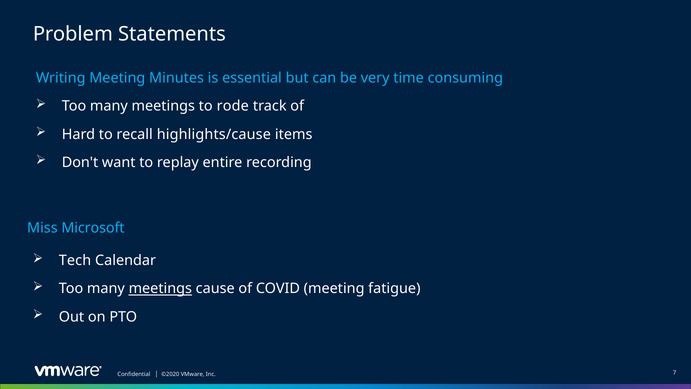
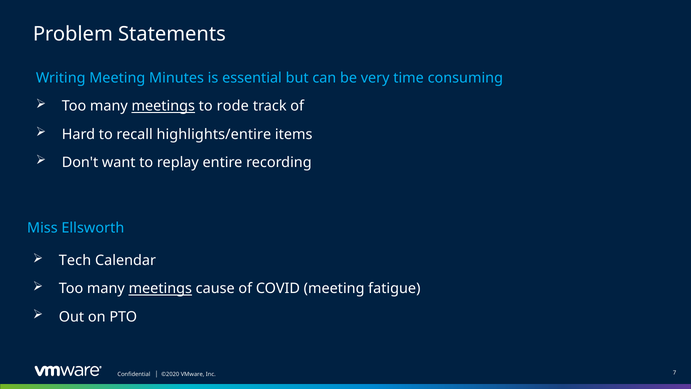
meetings underline: none -> present (163, 106)
highlights/cause: highlights/cause -> highlights/entire (214, 134)
Microsoft: Microsoft -> Ellsworth (93, 228)
